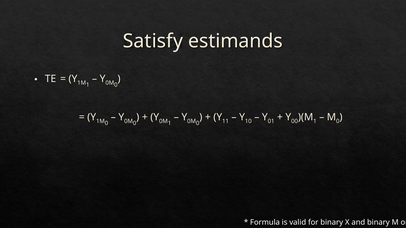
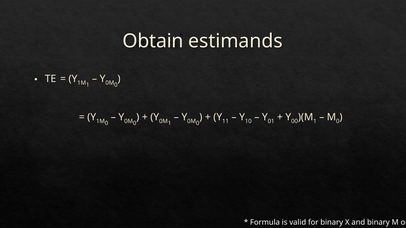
Satisfy: Satisfy -> Obtain (153, 41)
